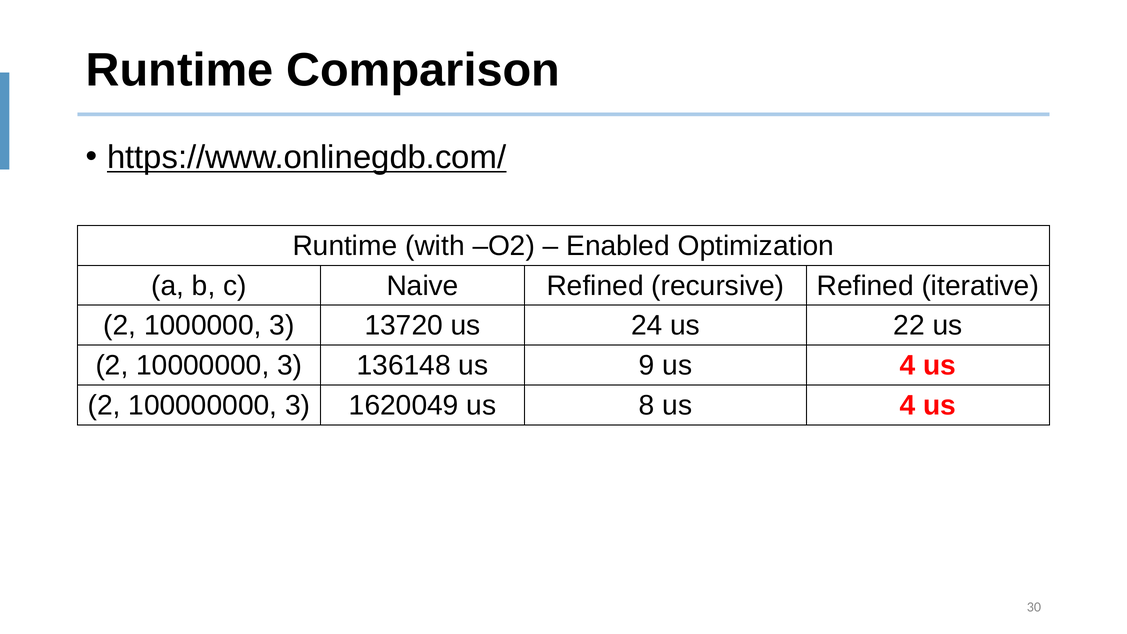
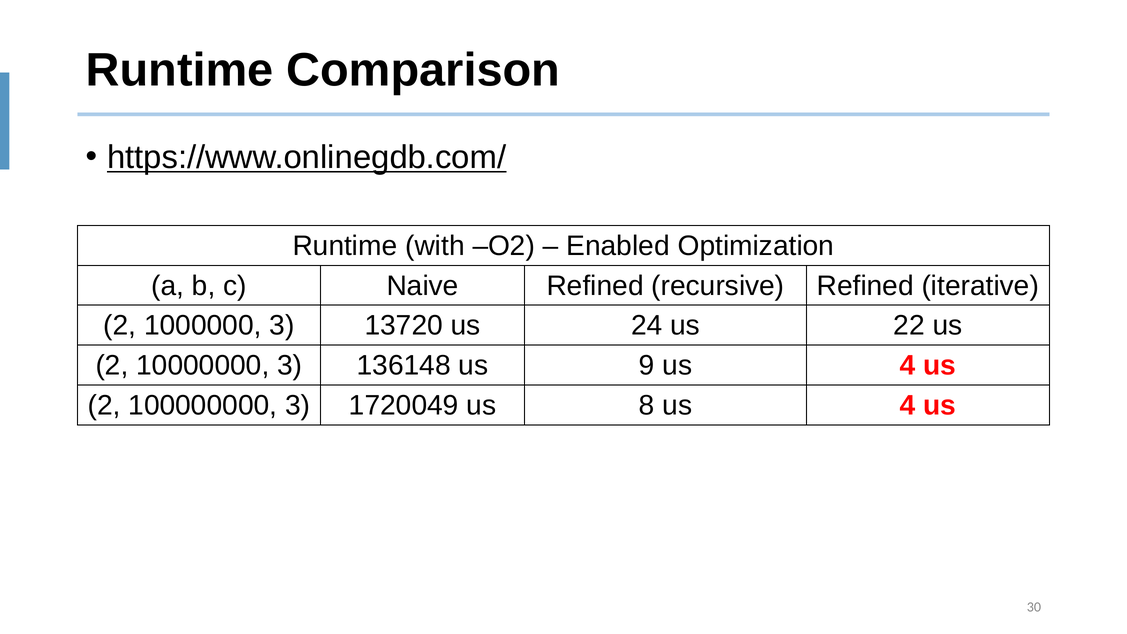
1620049: 1620049 -> 1720049 (404, 405)
